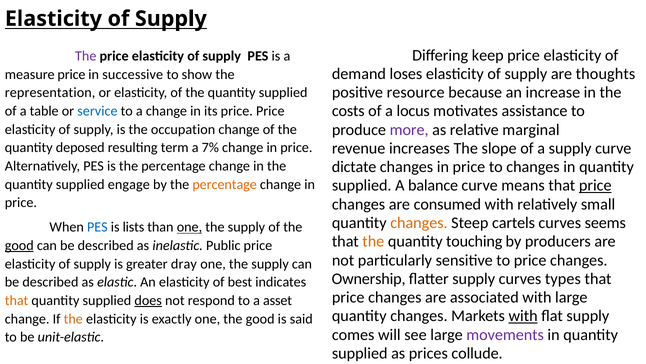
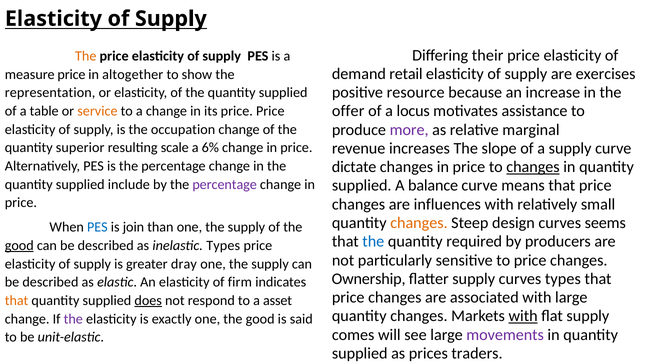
keep: keep -> their (488, 55)
The colour: purple -> orange (86, 56)
loses: loses -> retail (406, 74)
thoughts: thoughts -> exercises (606, 74)
successive: successive -> altogether (133, 74)
costs: costs -> offer (348, 111)
service colour: blue -> orange (97, 111)
deposed: deposed -> superior (80, 147)
term: term -> scale (175, 147)
7%: 7% -> 6% (210, 147)
changes underline: none -> present (533, 167)
engage: engage -> include (129, 184)
percentage colour: orange -> purple (225, 184)
price underline: present -> none (595, 185)
consumed: consumed -> influences (447, 204)
cartels: cartels -> design (513, 223)
lists: lists -> join (133, 227)
one underline: present -> none (189, 227)
the colour: orange -> blue (373, 241)
touching: touching -> required (474, 241)
inelastic Public: Public -> Types (223, 245)
best: best -> firm (240, 282)
the colour: orange -> purple (73, 318)
collude: collude -> traders (477, 353)
